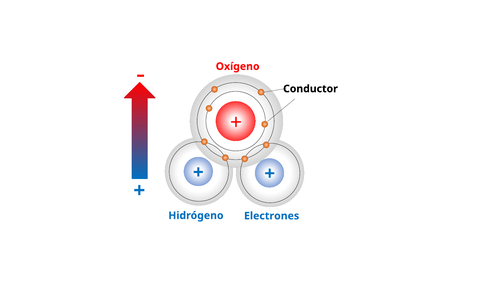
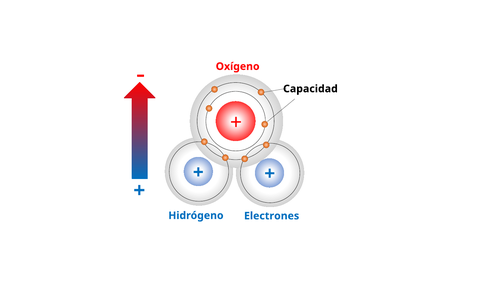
Conductor: Conductor -> Capacidad (310, 89)
